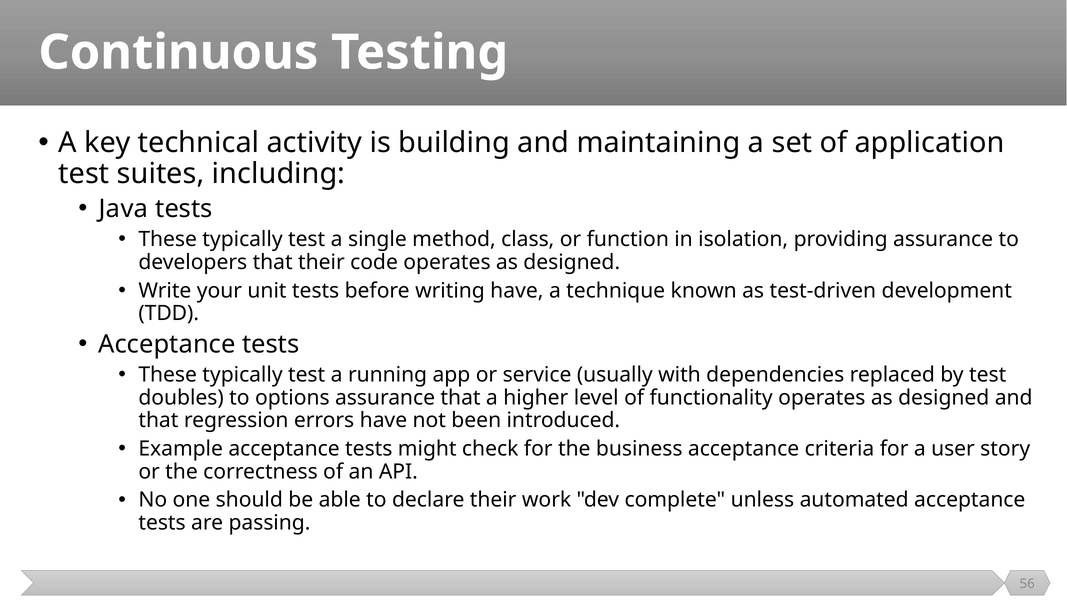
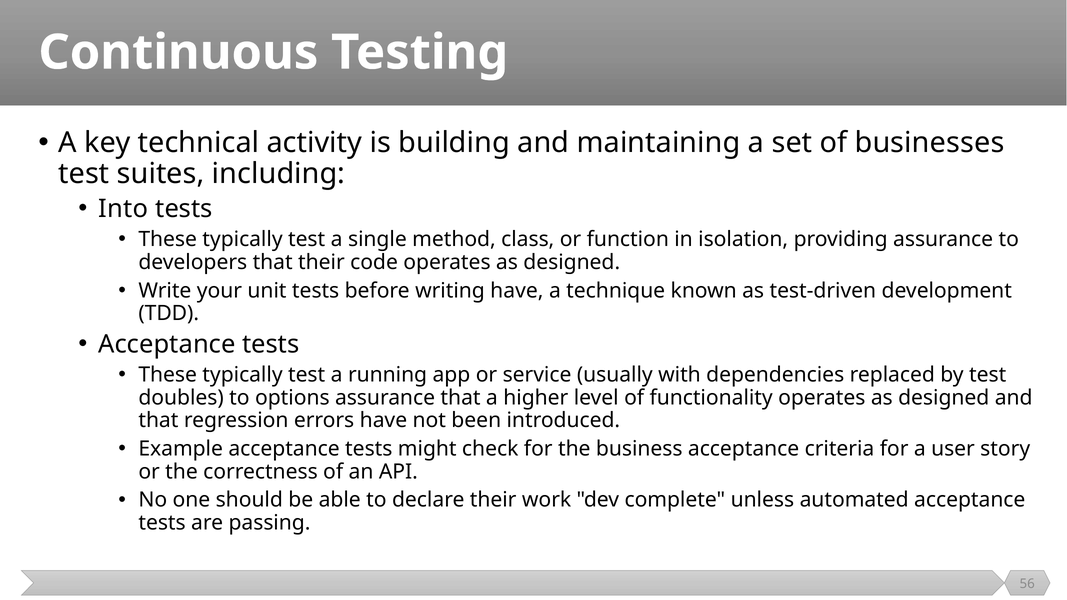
application: application -> businesses (930, 143)
Java: Java -> Into (123, 209)
